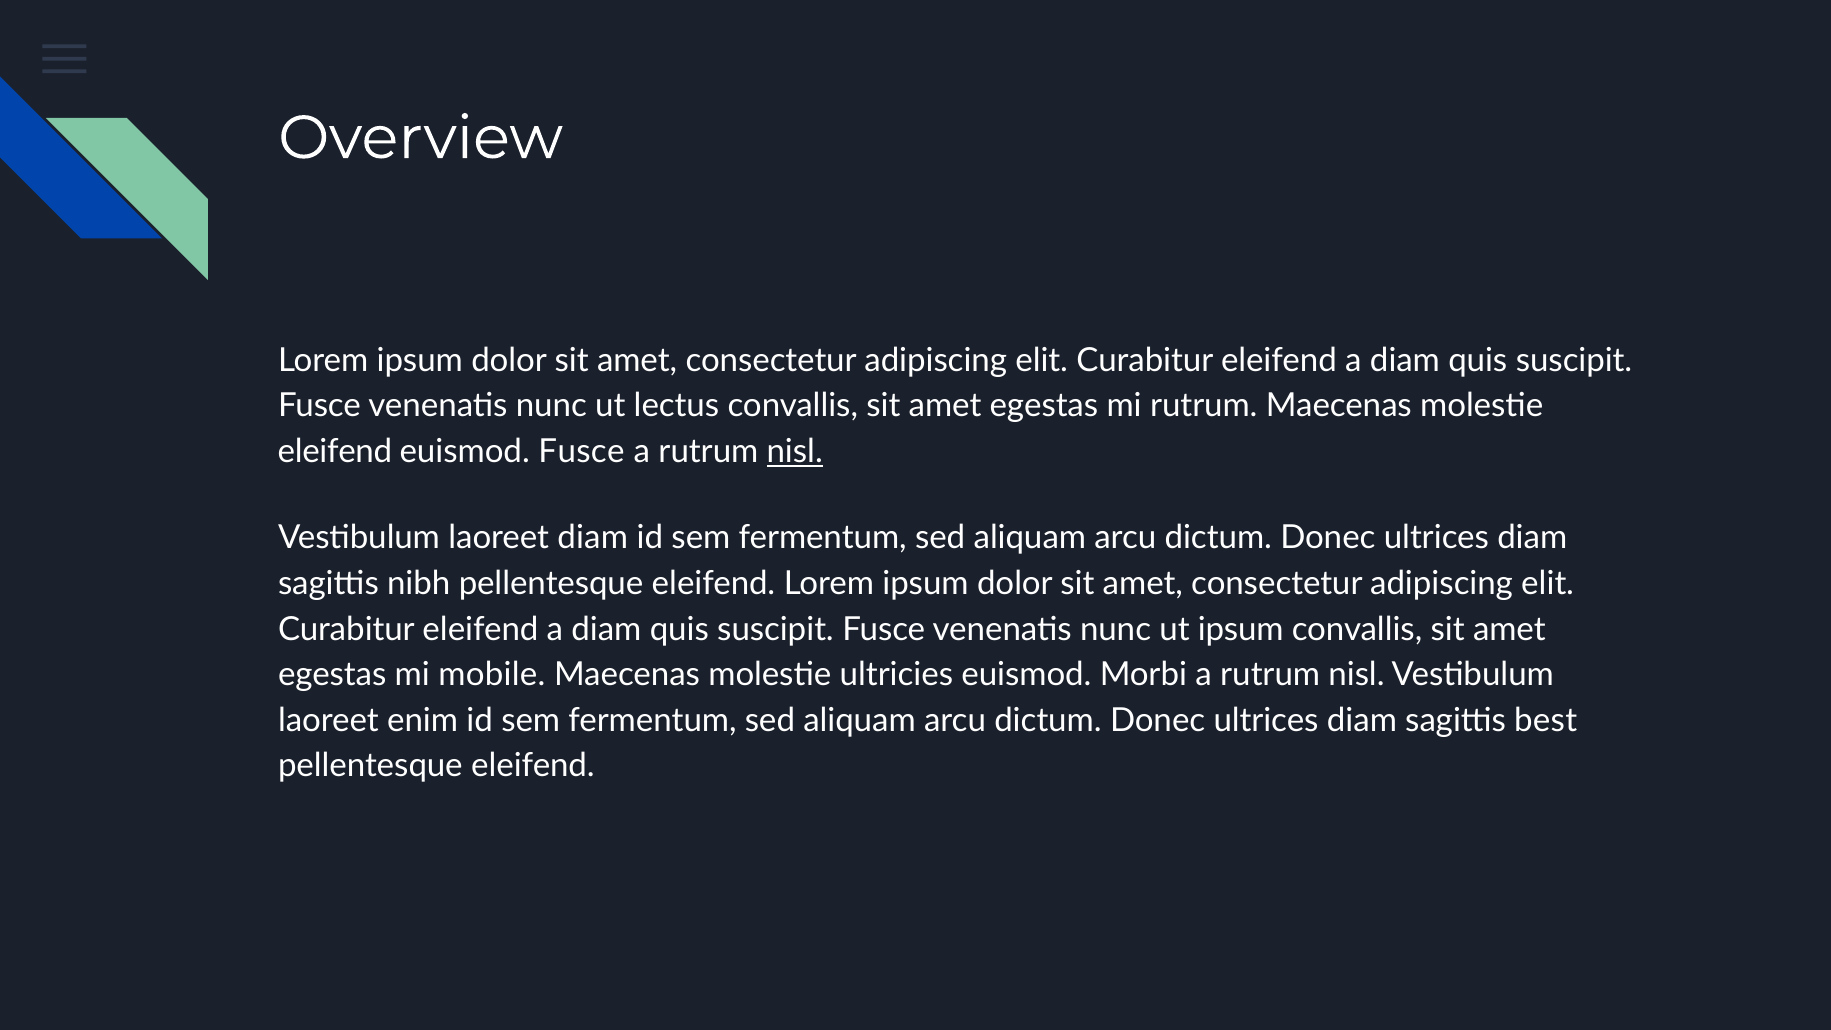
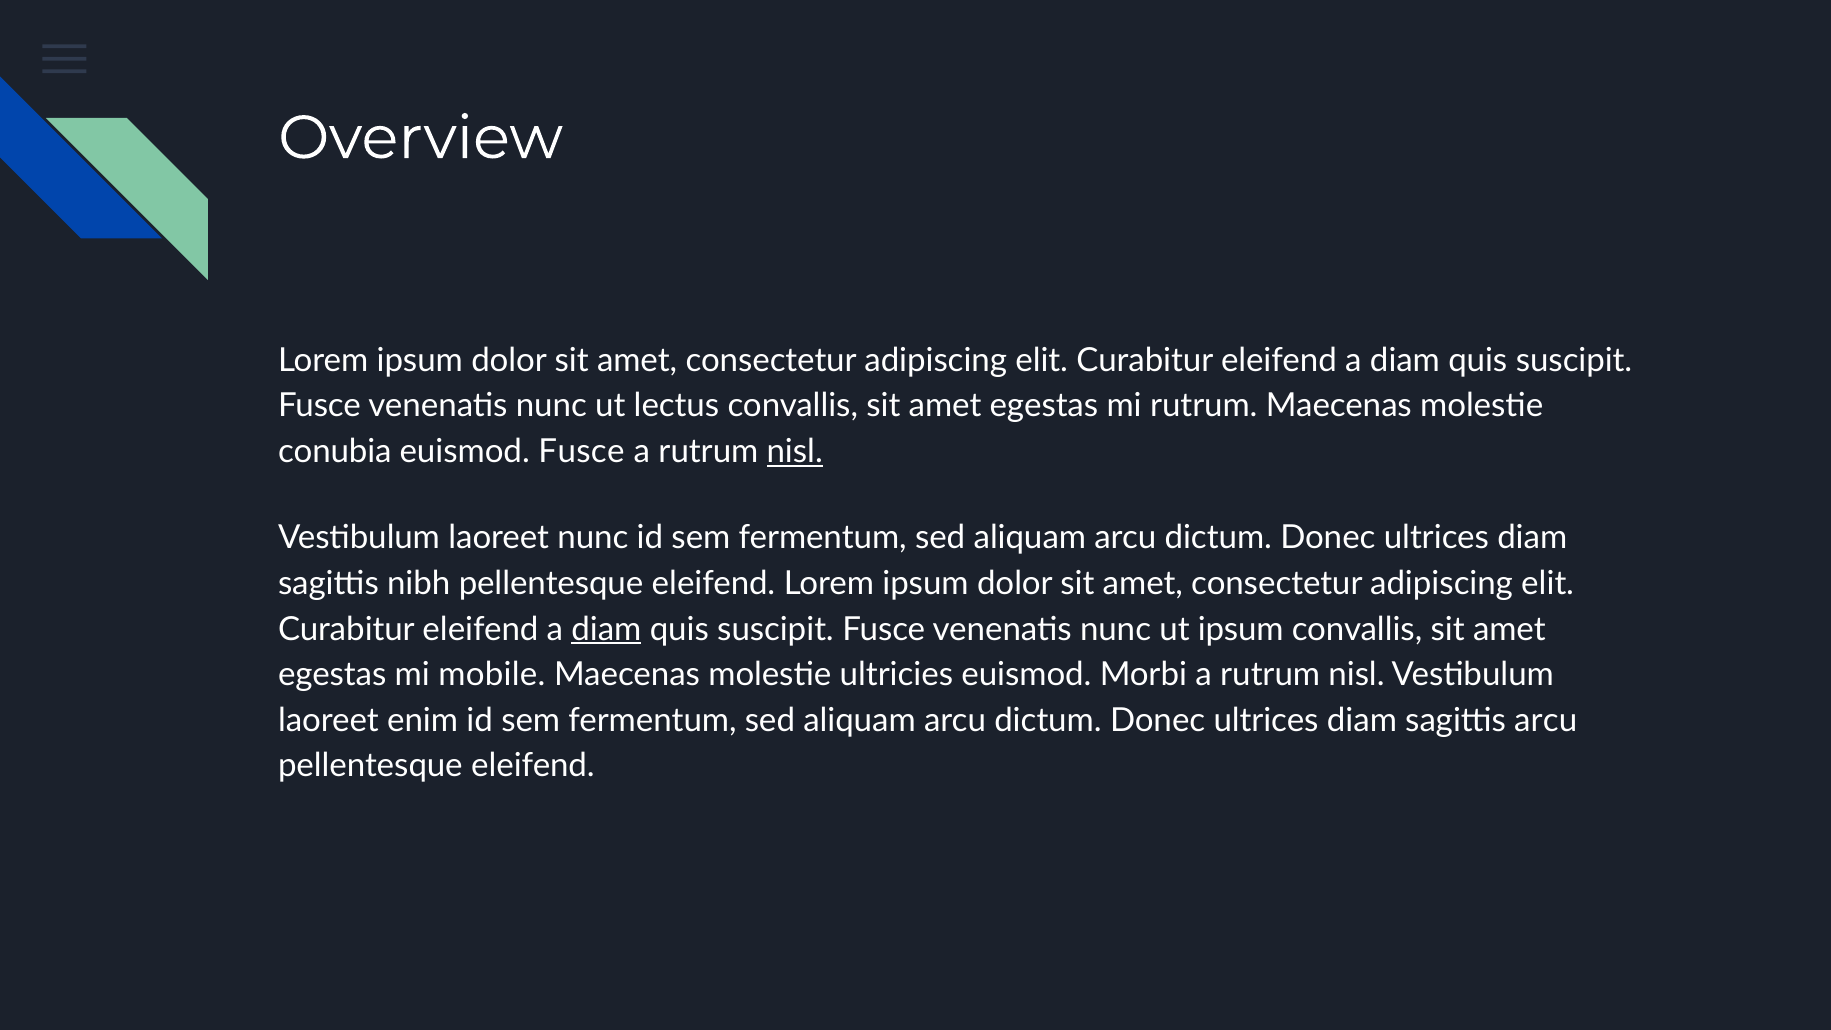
eleifend: eleifend -> conubia (335, 452)
laoreet diam: diam -> nunc (593, 538)
diam underline: none -> present (606, 629)
sagittis best: best -> arcu (1546, 720)
